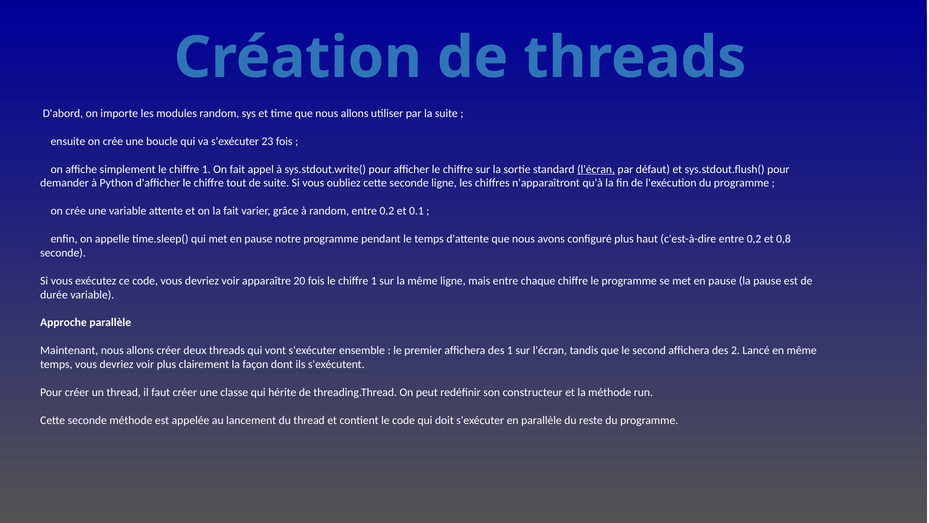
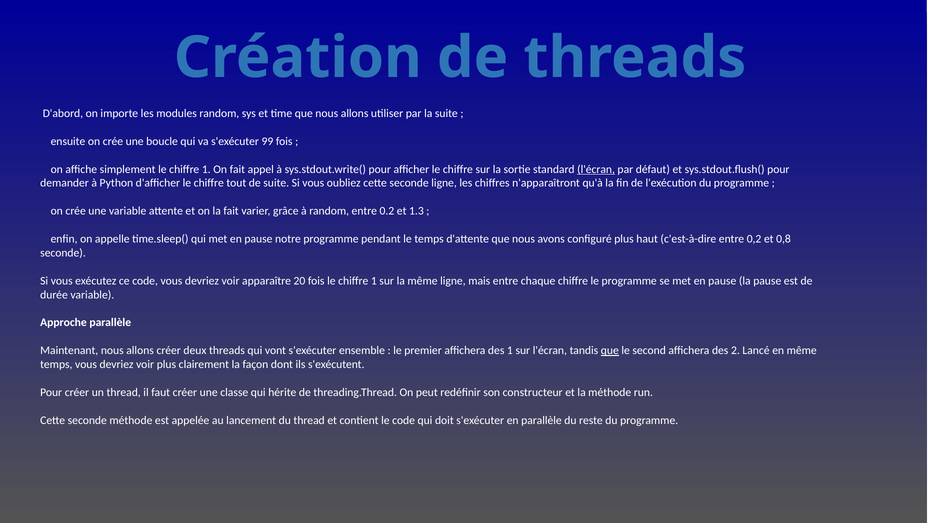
23: 23 -> 99 (267, 141)
0.1: 0.1 -> 1.3 (416, 211)
que underline: none -> present (610, 350)
